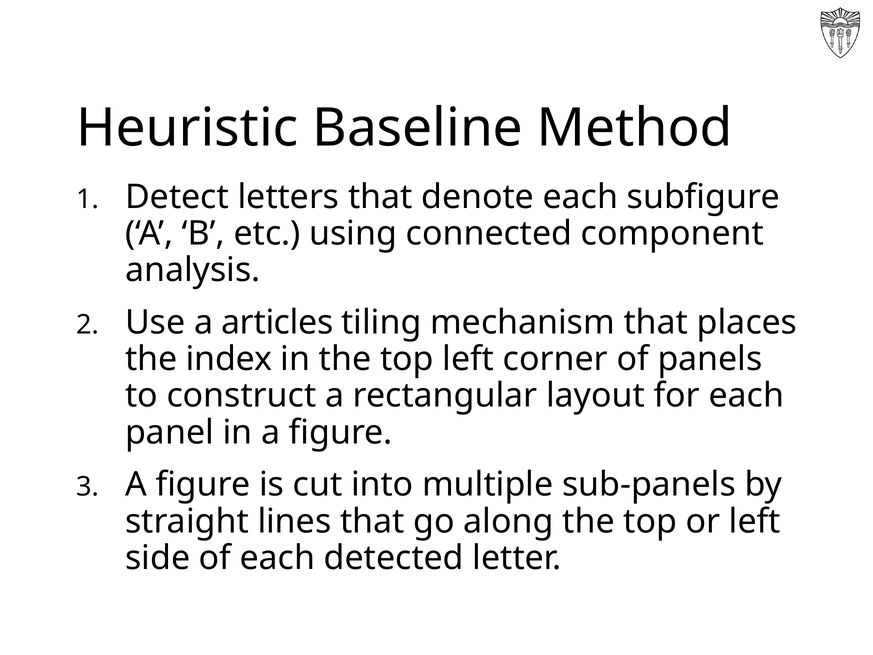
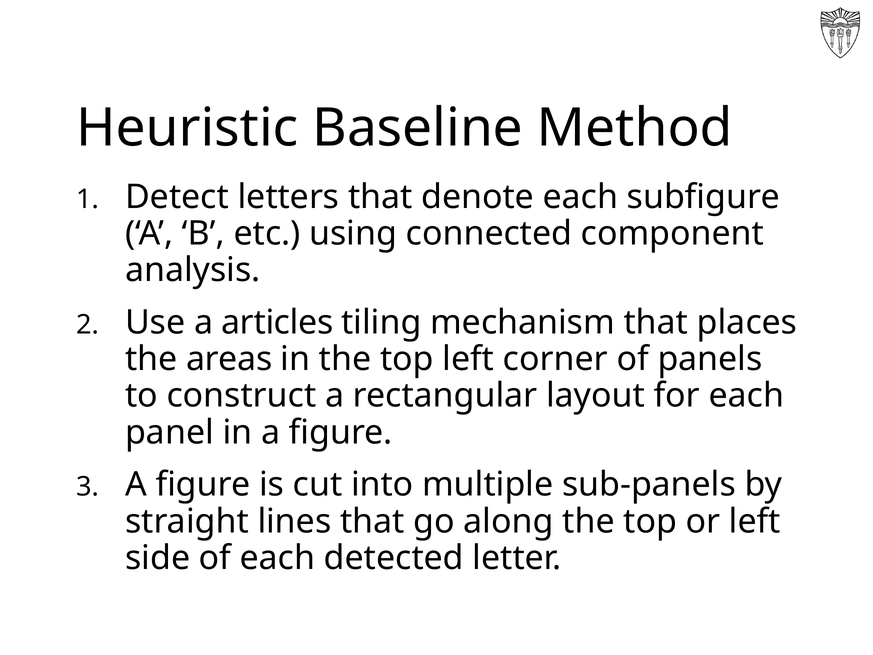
index: index -> areas (229, 359)
